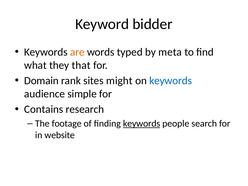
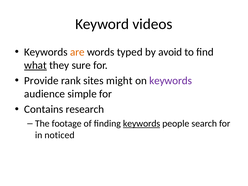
bidder: bidder -> videos (152, 24)
meta: meta -> avoid (170, 52)
what underline: none -> present (35, 65)
that: that -> sure (81, 65)
Domain: Domain -> Provide (41, 81)
keywords colour: blue -> purple (171, 81)
website: website -> noticed (60, 135)
